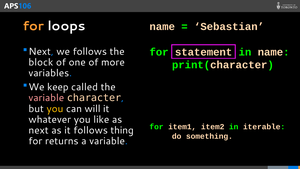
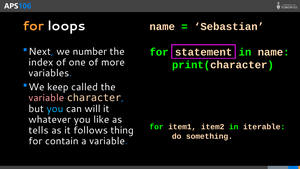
we follows: follows -> number (90, 51)
block: block -> index (41, 62)
you colour: yellow -> light blue (55, 109)
next: next -> tells (39, 130)
returns: returns -> contain (62, 141)
